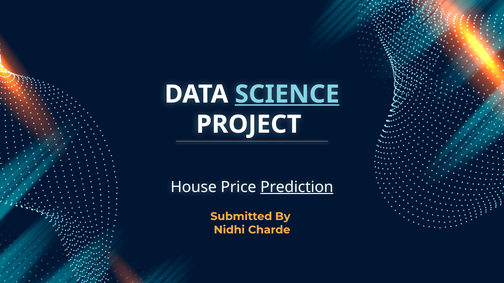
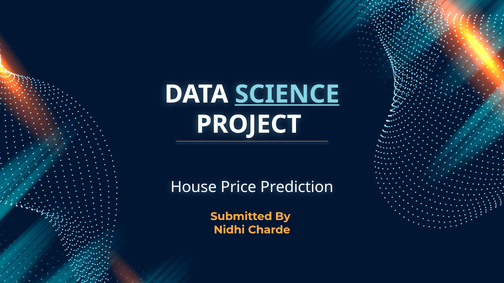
Prediction underline: present -> none (297, 187)
